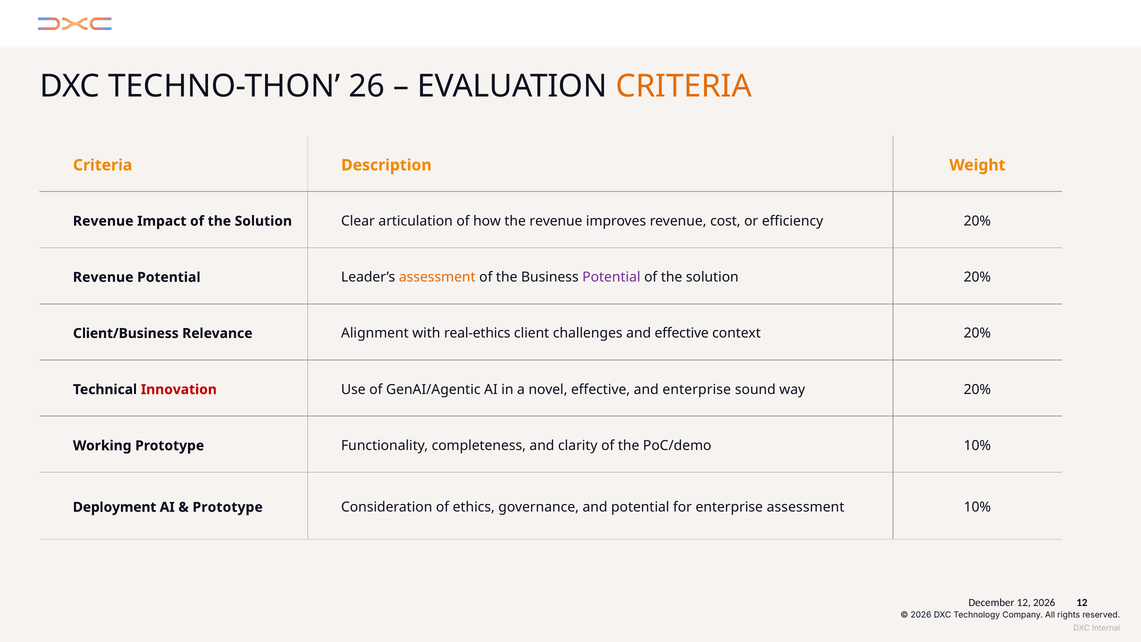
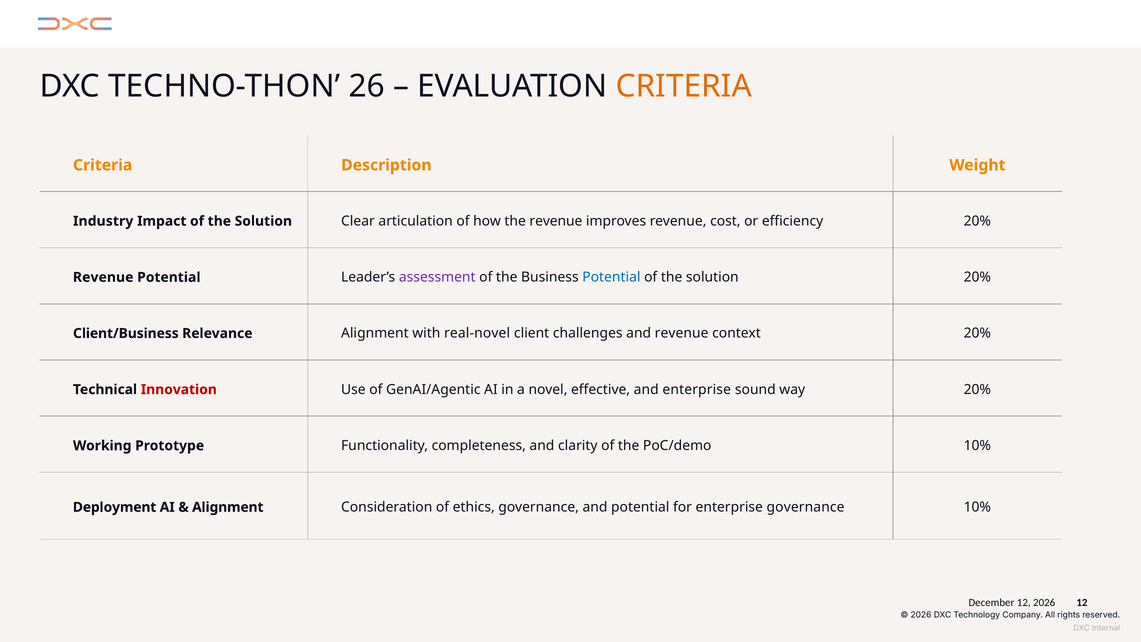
Revenue: Revenue -> Industry (103, 221)
assessment colour: orange -> purple (437, 277)
Potential colour: purple -> blue (611, 277)
real-ethics: real-ethics -> real-novel (477, 333)
and effective: effective -> revenue (682, 333)
Prototype: Prototype -> Alignment (228, 507)
enterprise assessment: assessment -> governance (806, 507)
